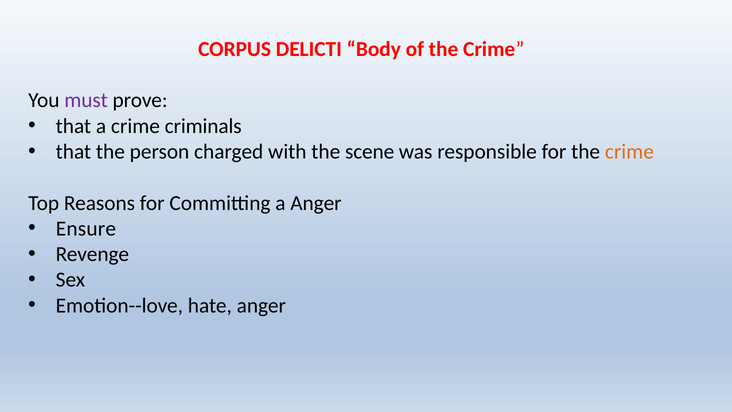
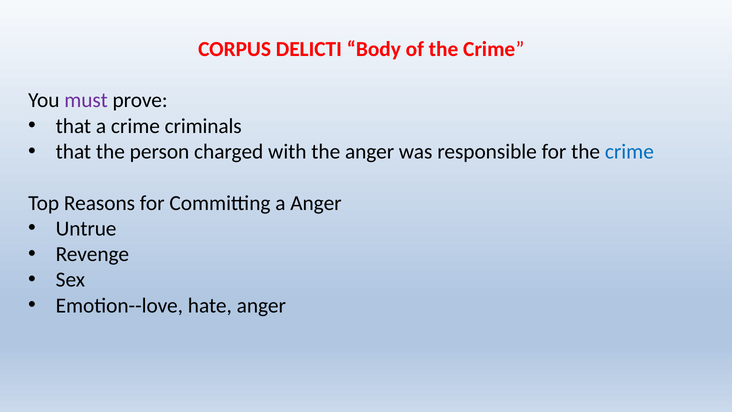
the scene: scene -> anger (370, 152)
crime colour: orange -> blue (629, 152)
Ensure: Ensure -> Untrue (86, 228)
